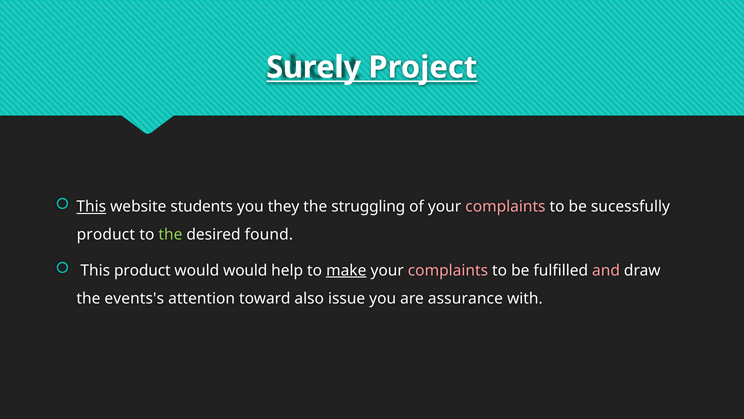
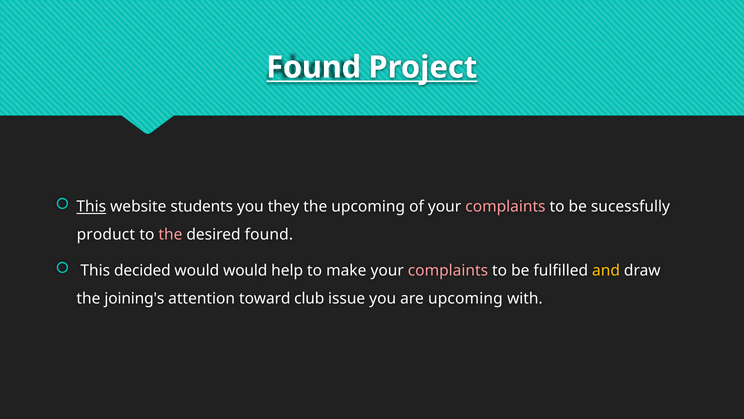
Surely: Surely -> Found (314, 67)
the struggling: struggling -> upcoming (368, 207)
the colour: light green -> pink (170, 234)
This product: product -> decided (142, 270)
make underline: present -> none (346, 270)
and colour: pink -> yellow (606, 270)
events's: events's -> joining's (134, 298)
also: also -> club (309, 298)
are assurance: assurance -> upcoming (465, 298)
